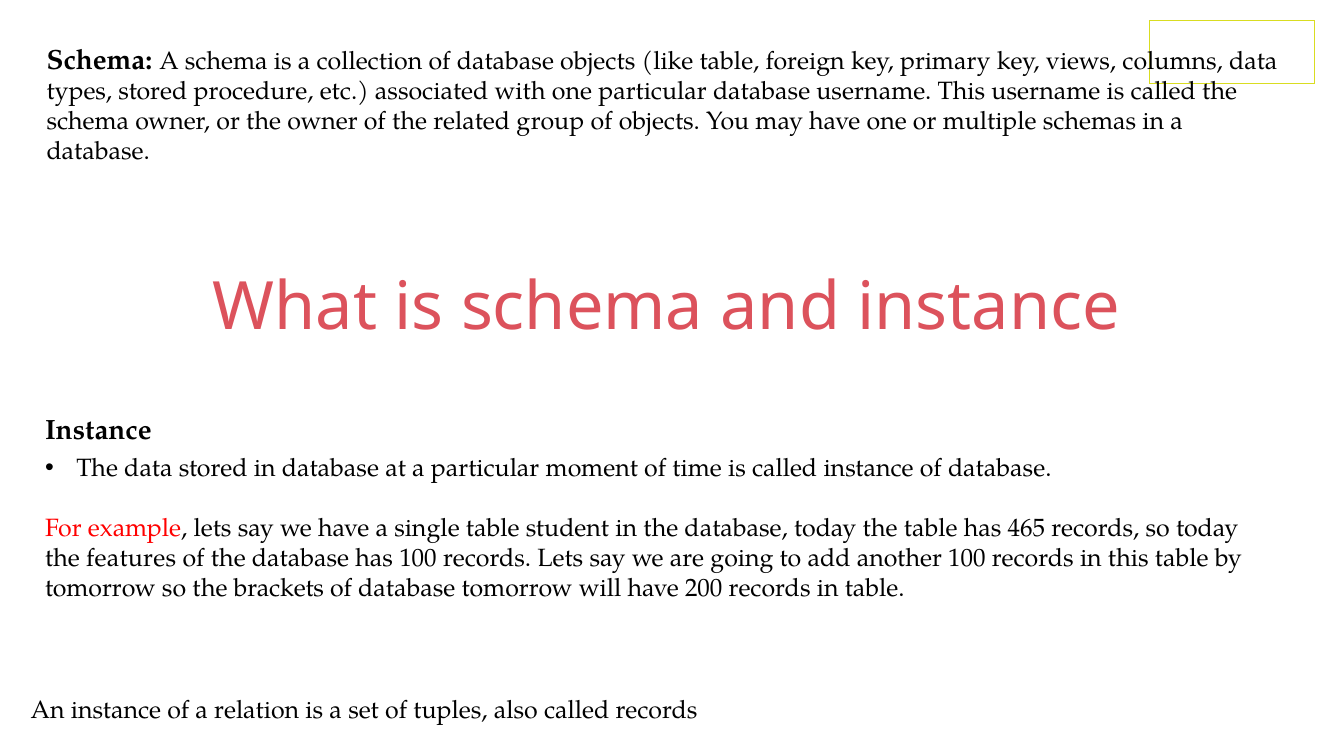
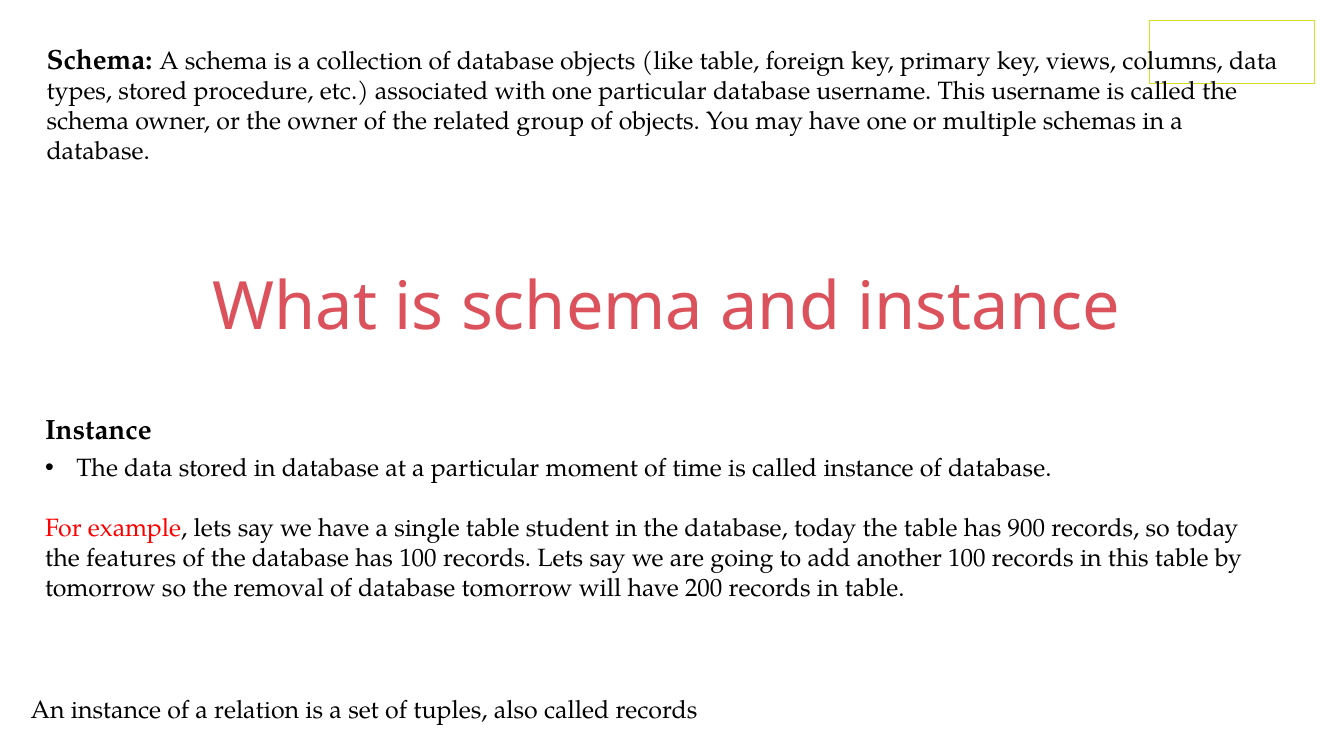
465: 465 -> 900 (1026, 528)
brackets: brackets -> removal (279, 588)
